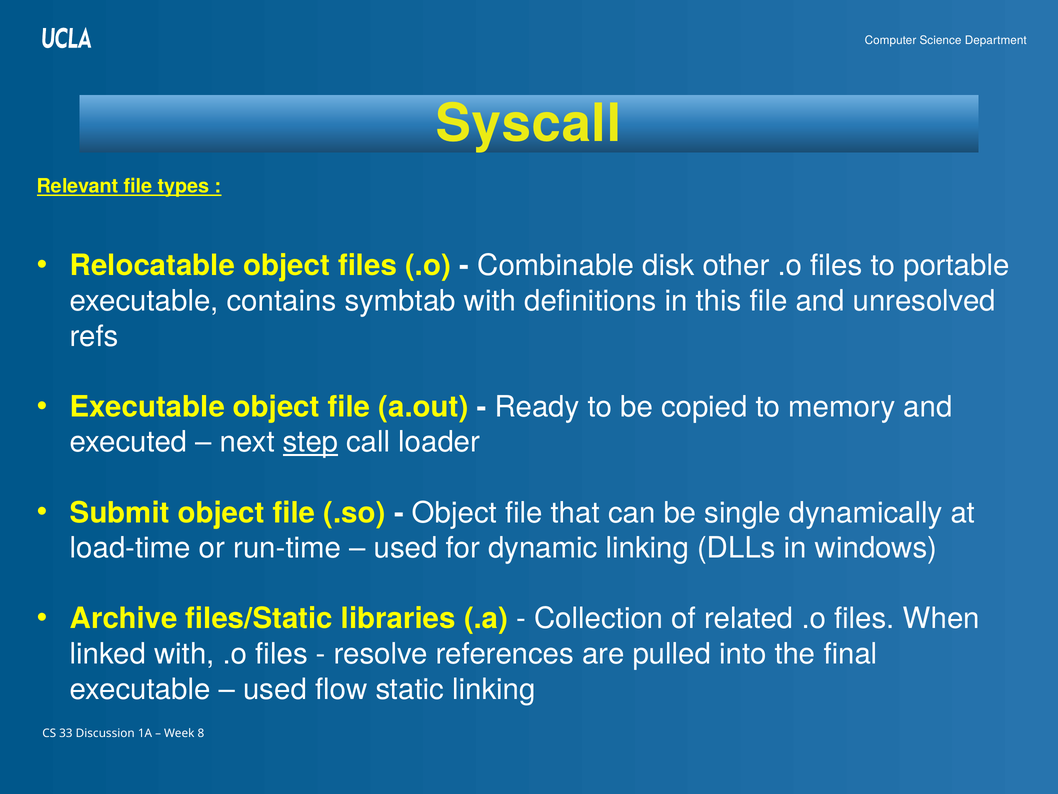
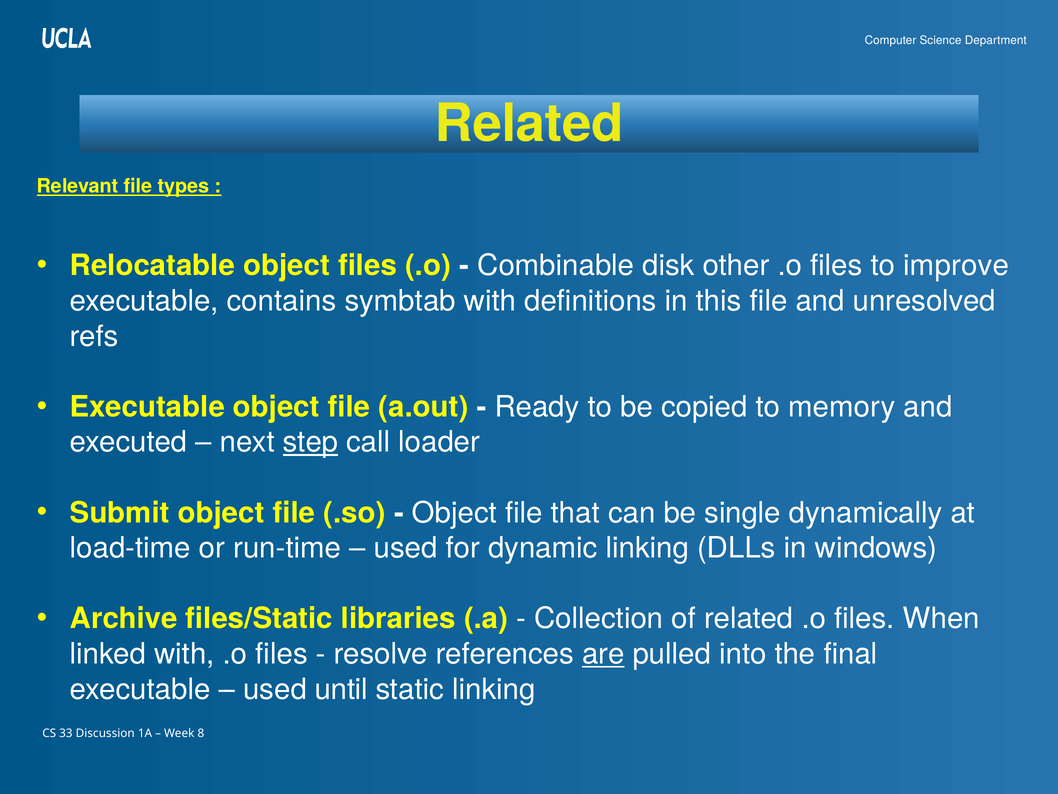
Syscall: Syscall -> Related (529, 123)
portable: portable -> improve (956, 266)
are underline: none -> present (603, 654)
flow: flow -> until (341, 689)
